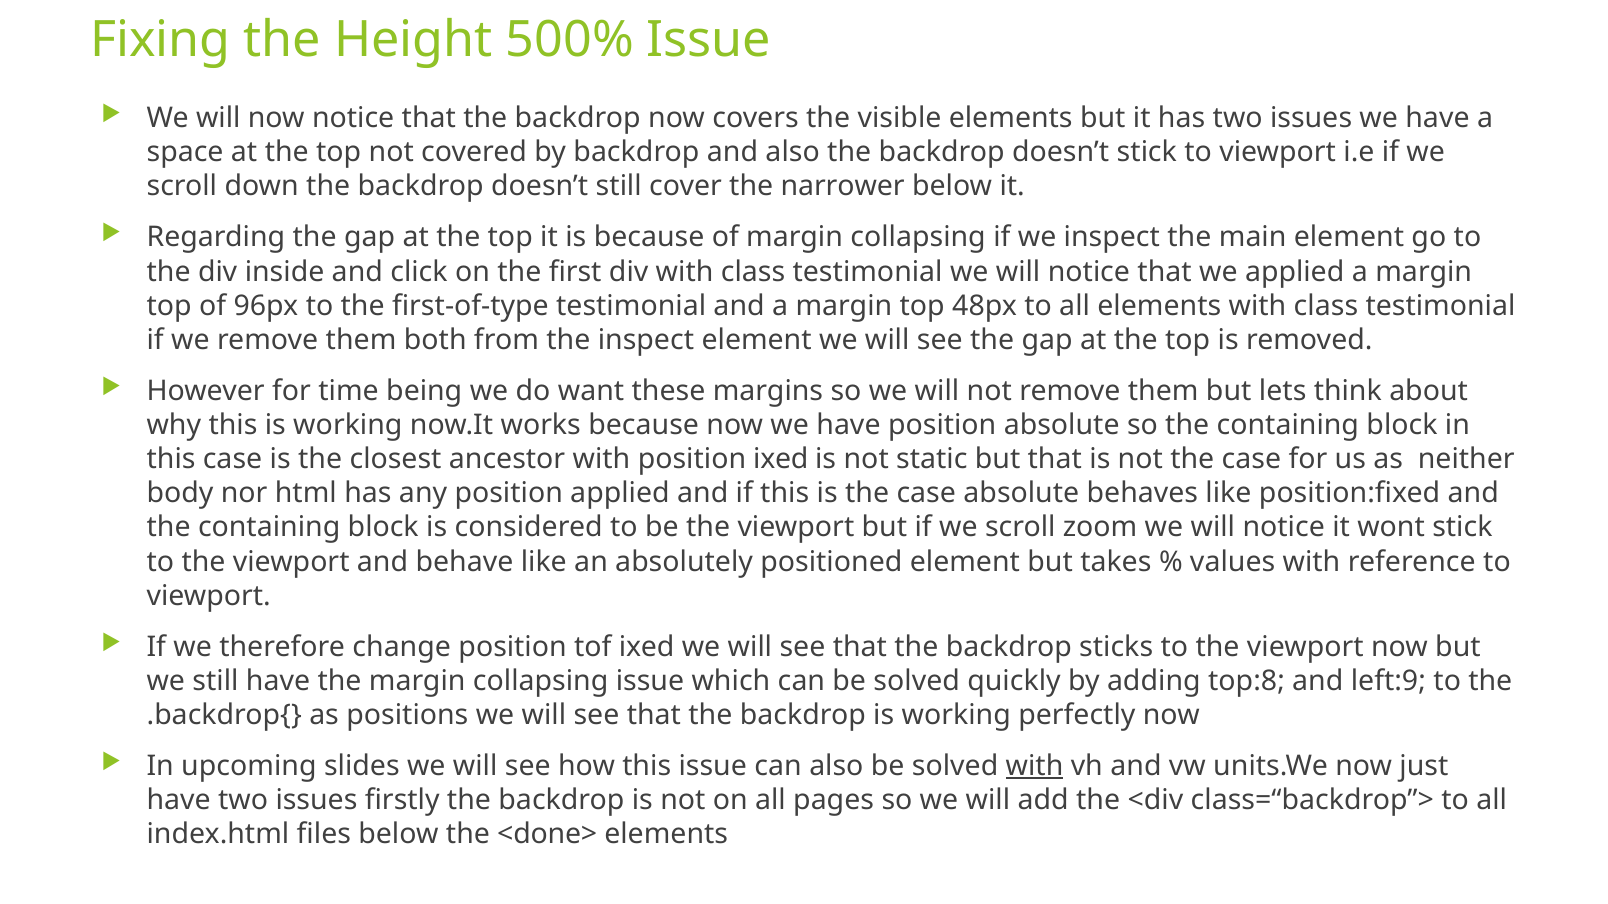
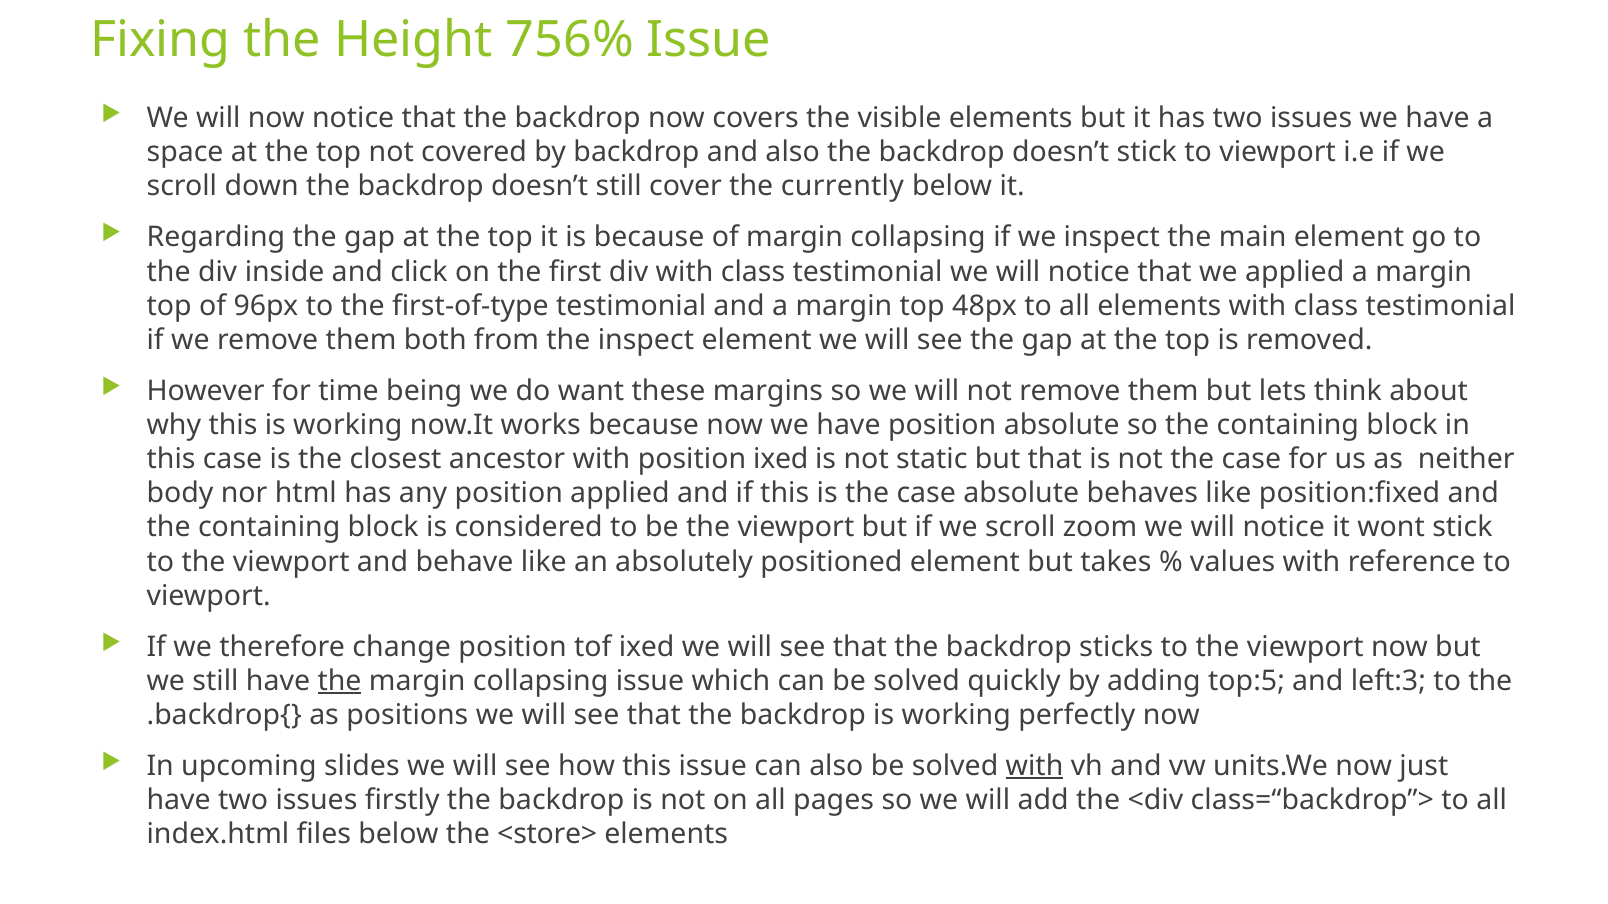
500%: 500% -> 756% (570, 40)
narrower: narrower -> currently (842, 187)
the underline: none -> present (339, 681)
top:8: top:8 -> top:5 (1247, 681)
left:9: left:9 -> left:3 (1388, 681)
<done>: <done> -> <store> (547, 835)
